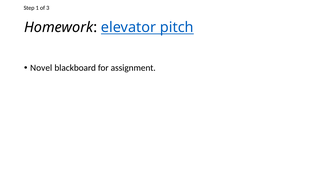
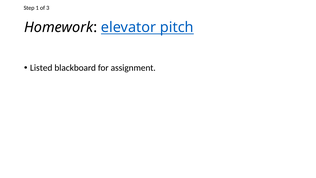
Novel: Novel -> Listed (41, 68)
